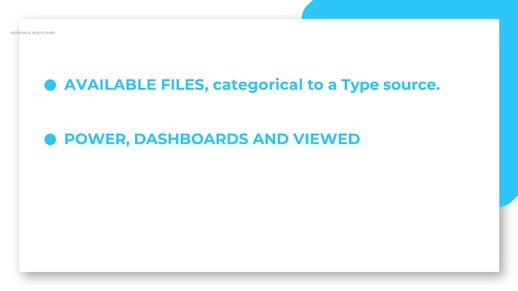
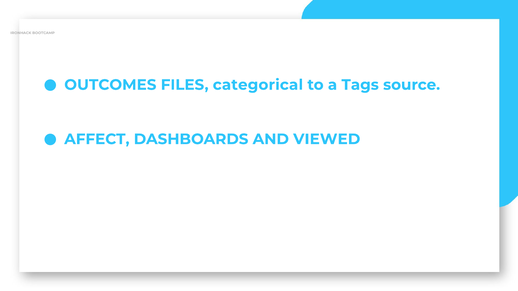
AVAILABLE: AVAILABLE -> OUTCOMES (110, 85)
Type: Type -> Tags (360, 85)
POWER: POWER -> AFFECT (97, 139)
